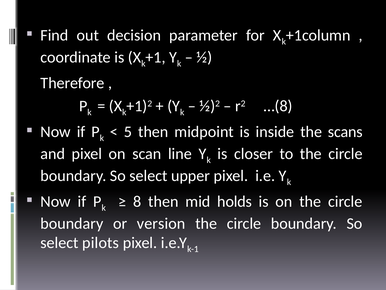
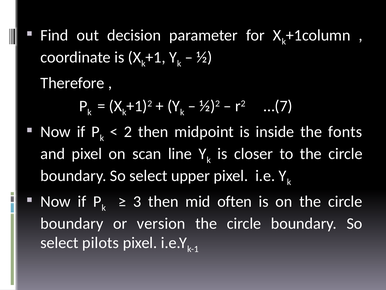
…(8: …(8 -> …(7 (278, 106)
5: 5 -> 2 (128, 132)
scans: scans -> fonts (345, 132)
8: 8 -> 3 (137, 201)
holds: holds -> often (235, 201)
